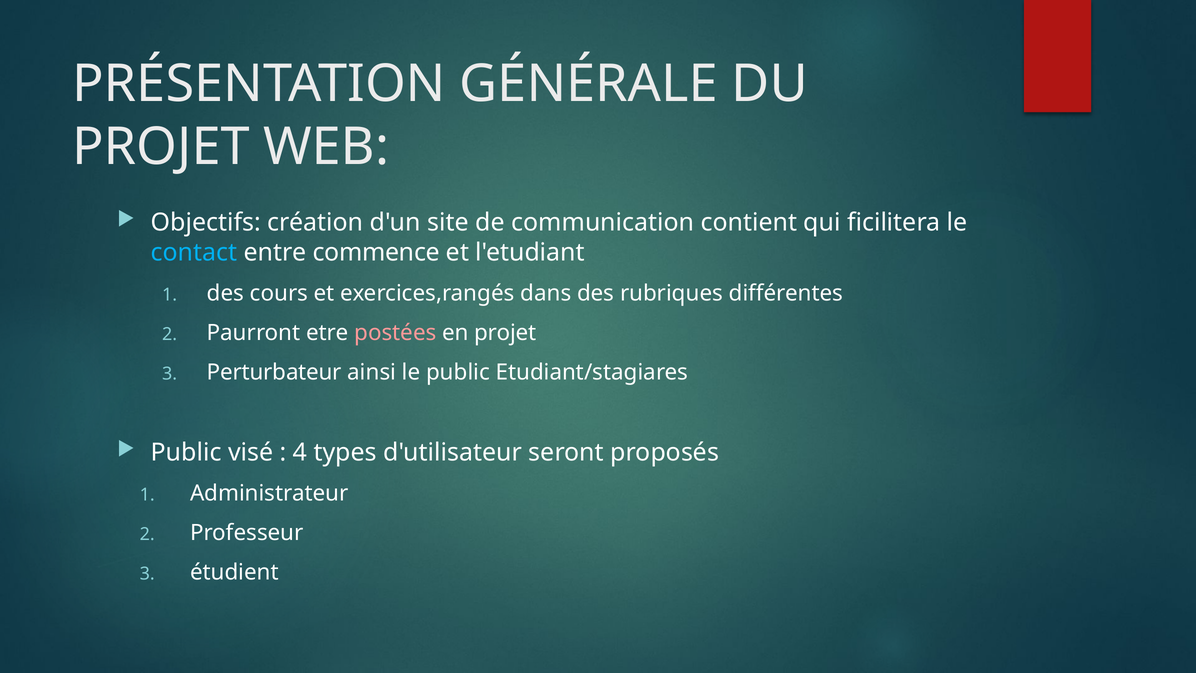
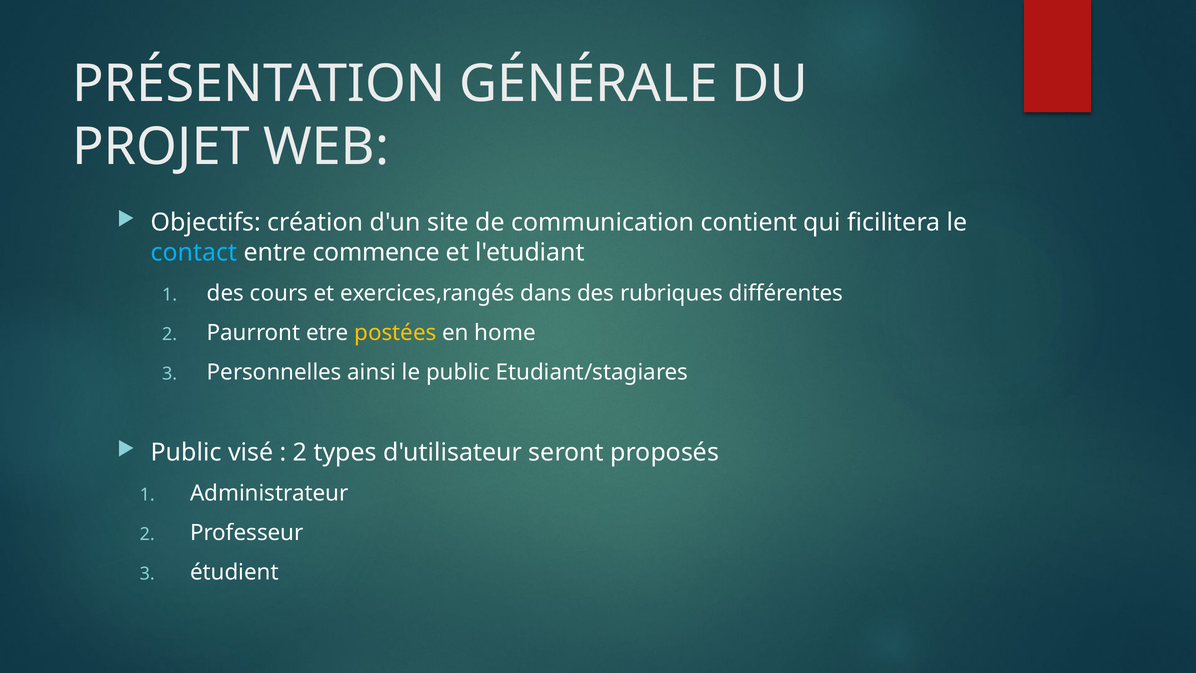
postées colour: pink -> yellow (395, 333)
en projet: projet -> home (505, 333)
Perturbateur: Perturbateur -> Personnelles (274, 372)
4: 4 -> 2 (300, 452)
